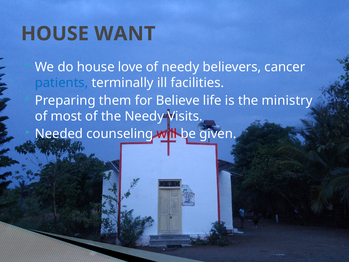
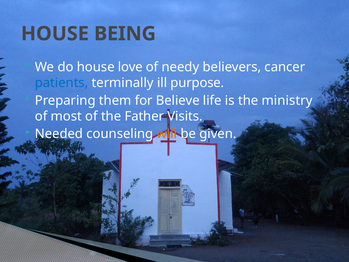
WANT: WANT -> BEING (125, 34)
facilities: facilities -> purpose (197, 83)
the Needy: Needy -> Father (144, 116)
will colour: red -> orange (167, 134)
